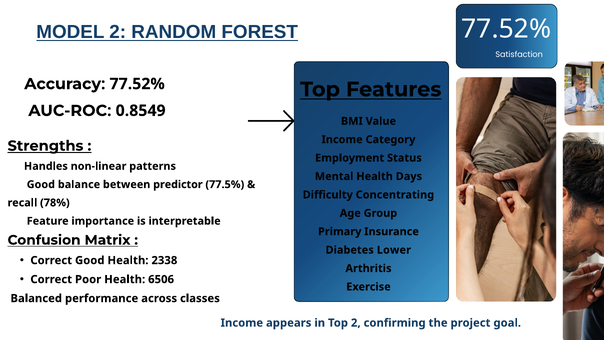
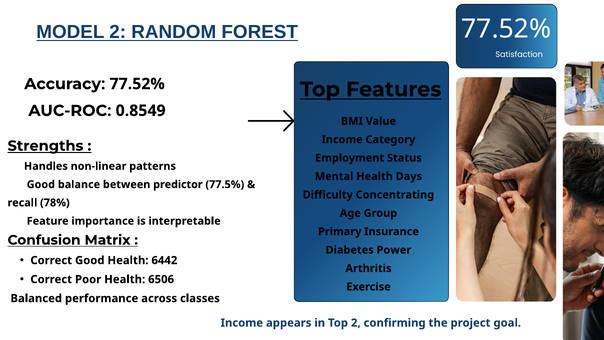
Lower: Lower -> Power (394, 250)
2338: 2338 -> 6442 (164, 260)
